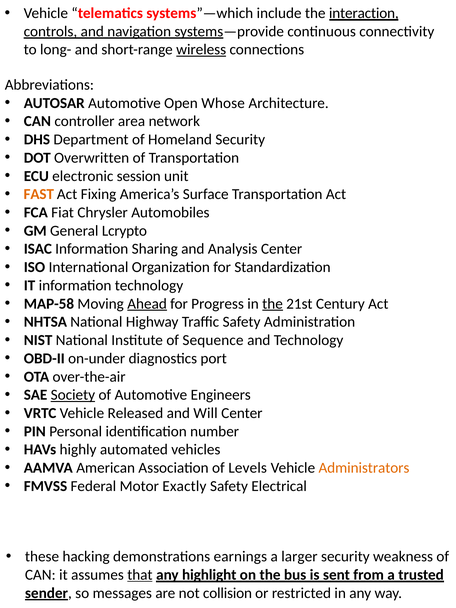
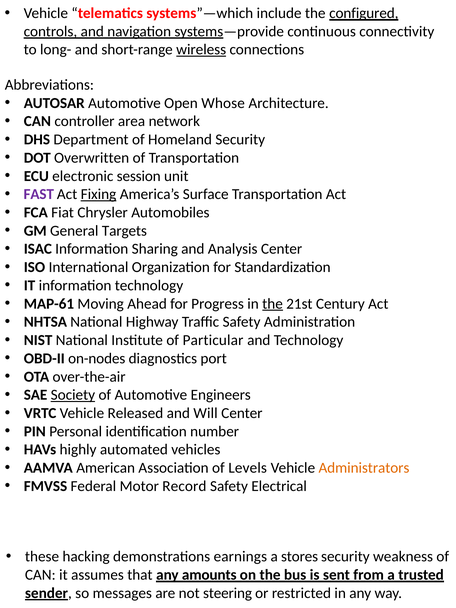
interaction: interaction -> configured (364, 13)
FAST colour: orange -> purple (39, 194)
Fixing underline: none -> present (98, 194)
Lcrypto: Lcrypto -> Targets (124, 231)
MAP-58: MAP-58 -> MAP-61 (49, 304)
Ahead underline: present -> none (147, 304)
Sequence: Sequence -> Particular (213, 340)
on-under: on-under -> on-nodes (97, 358)
Exactly: Exactly -> Record (184, 486)
larger: larger -> stores (300, 557)
that underline: present -> none (140, 575)
highlight: highlight -> amounts (209, 575)
collision: collision -> steering (228, 593)
